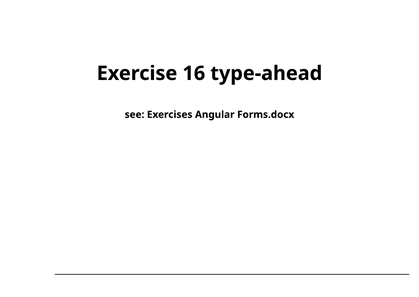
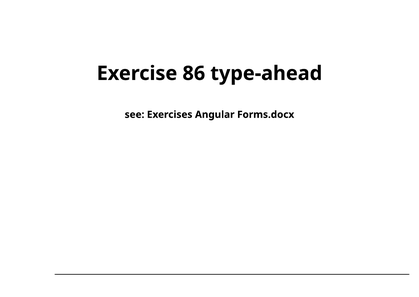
16: 16 -> 86 (194, 73)
